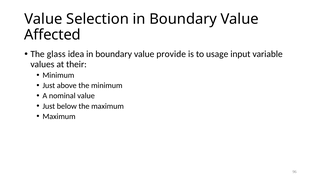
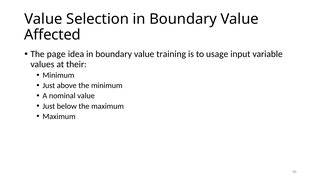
glass: glass -> page (56, 54)
provide: provide -> training (171, 54)
